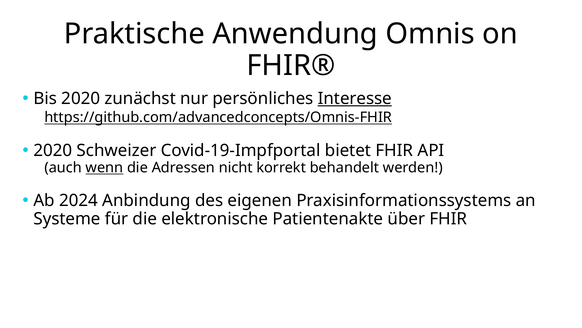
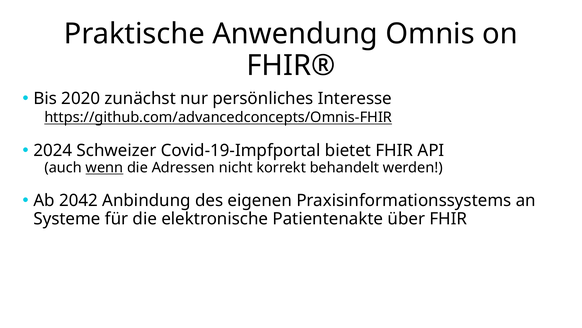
Interesse underline: present -> none (355, 98)
2020: 2020 -> 2024 (53, 150)
2024: 2024 -> 2042 (78, 200)
